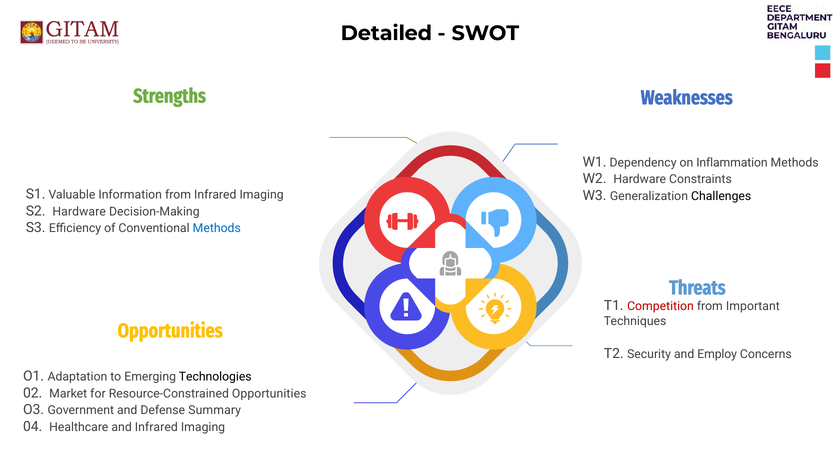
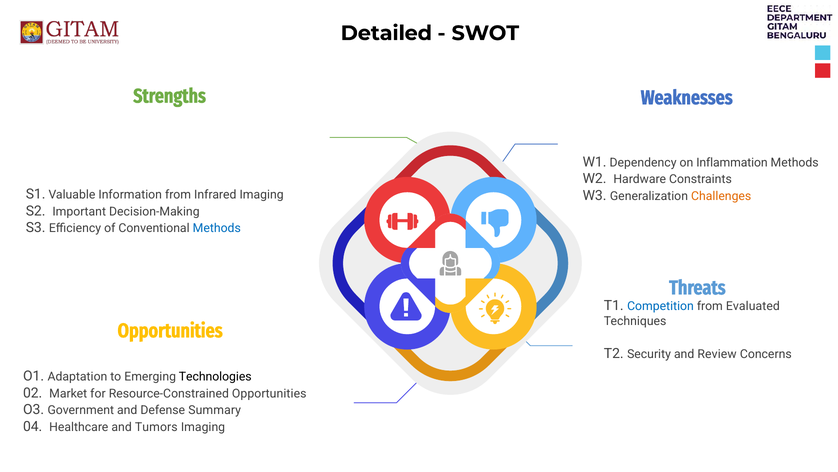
Challenges colour: black -> orange (721, 196)
S2 Hardware: Hardware -> Important (79, 211)
Competition colour: red -> blue (660, 306)
Important: Important -> Evaluated (753, 306)
Employ: Employ -> Review (717, 354)
and Infrared: Infrared -> Tumors (156, 426)
